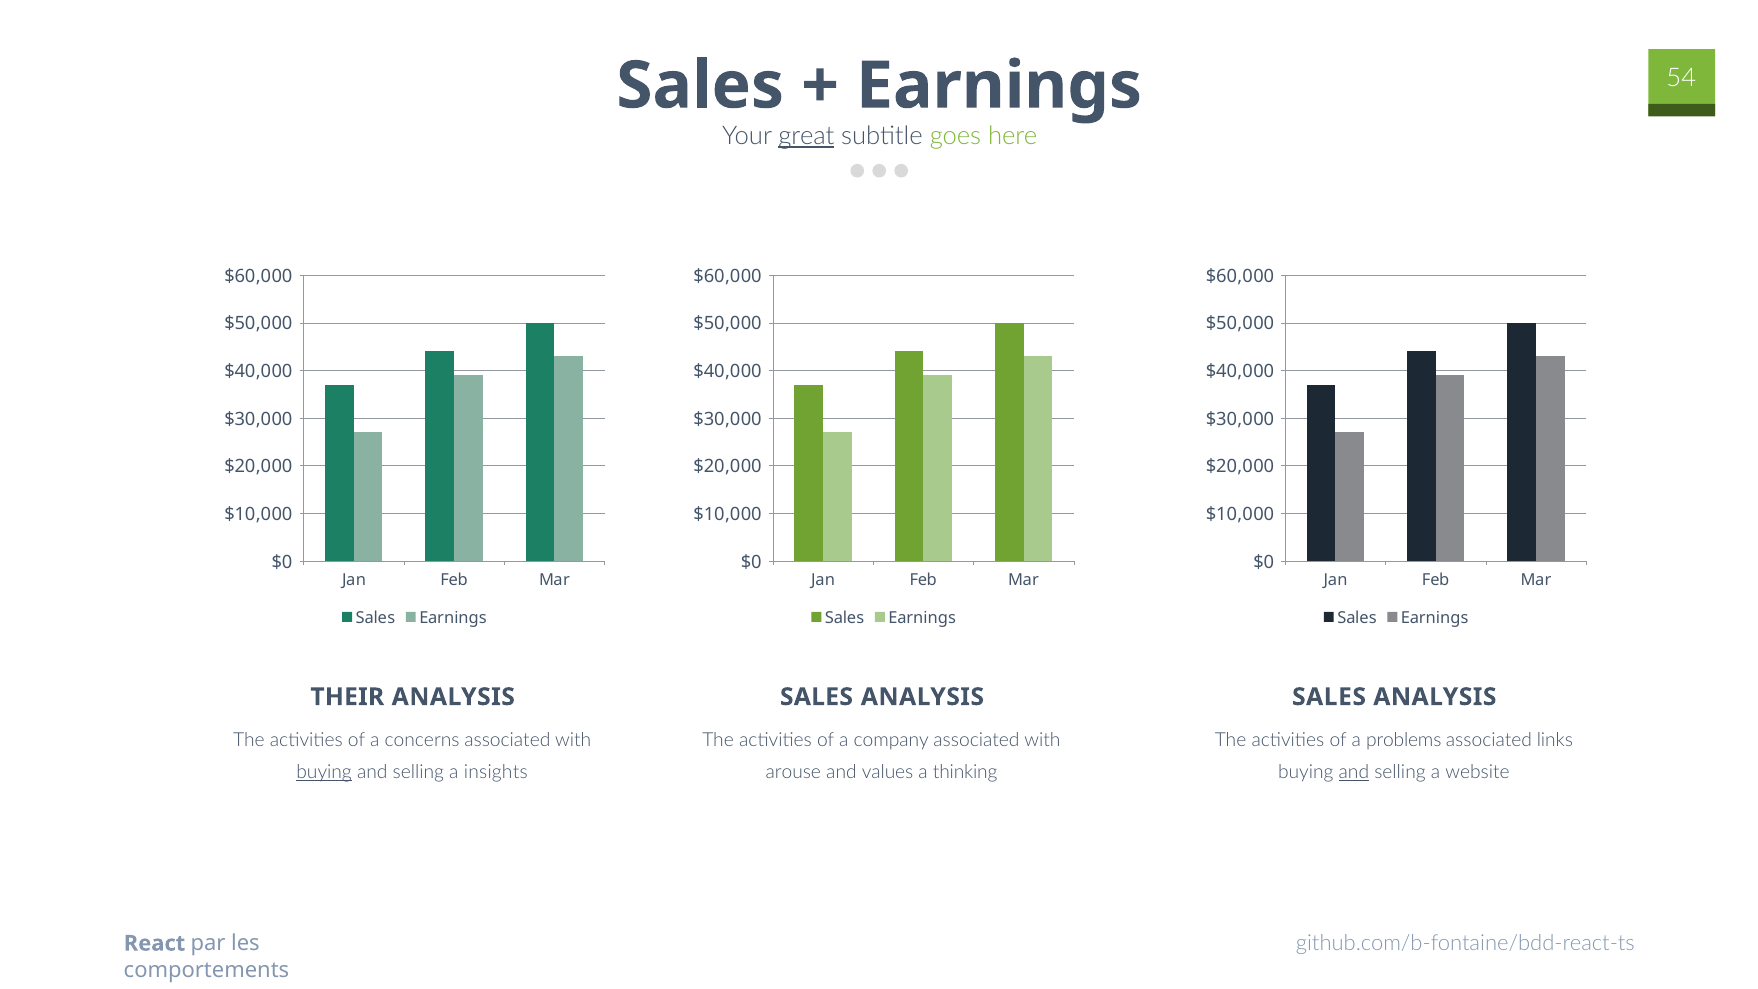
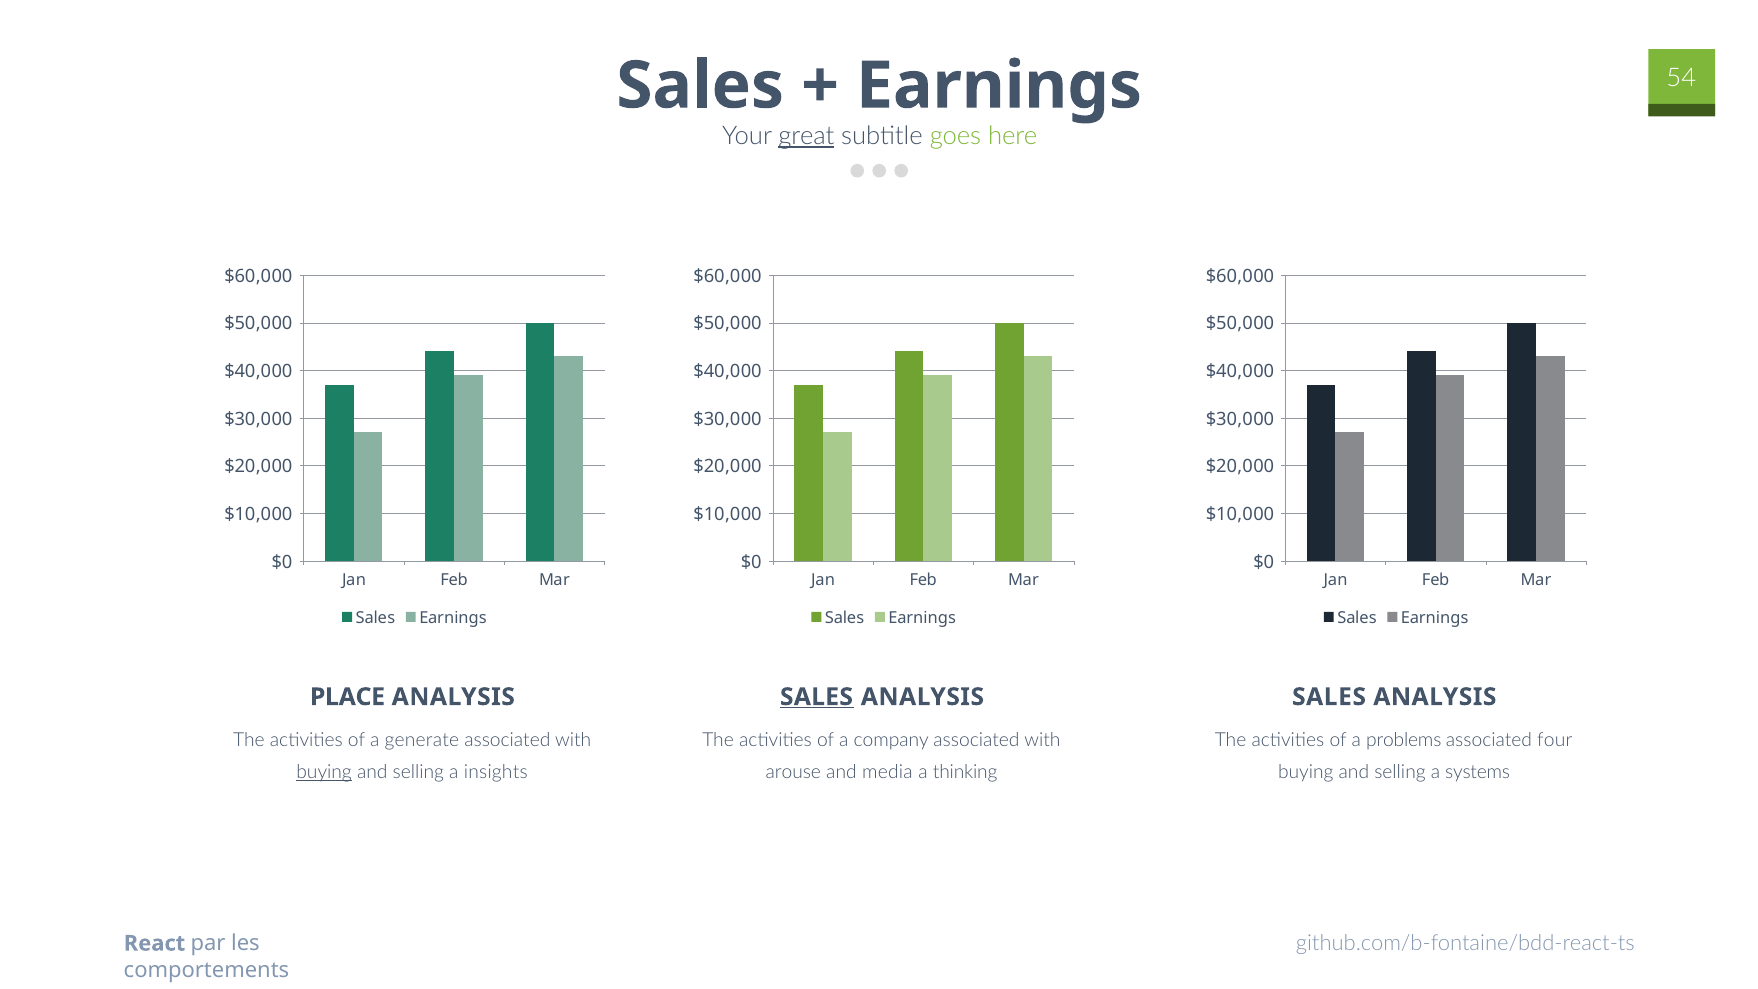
THEIR: THEIR -> PLACE (348, 697)
SALES underline: none -> present (816, 697)
concerns: concerns -> generate (422, 740)
links: links -> four (1555, 740)
values: values -> media (887, 772)
and underline: present -> none (1354, 772)
website: website -> systems (1478, 772)
